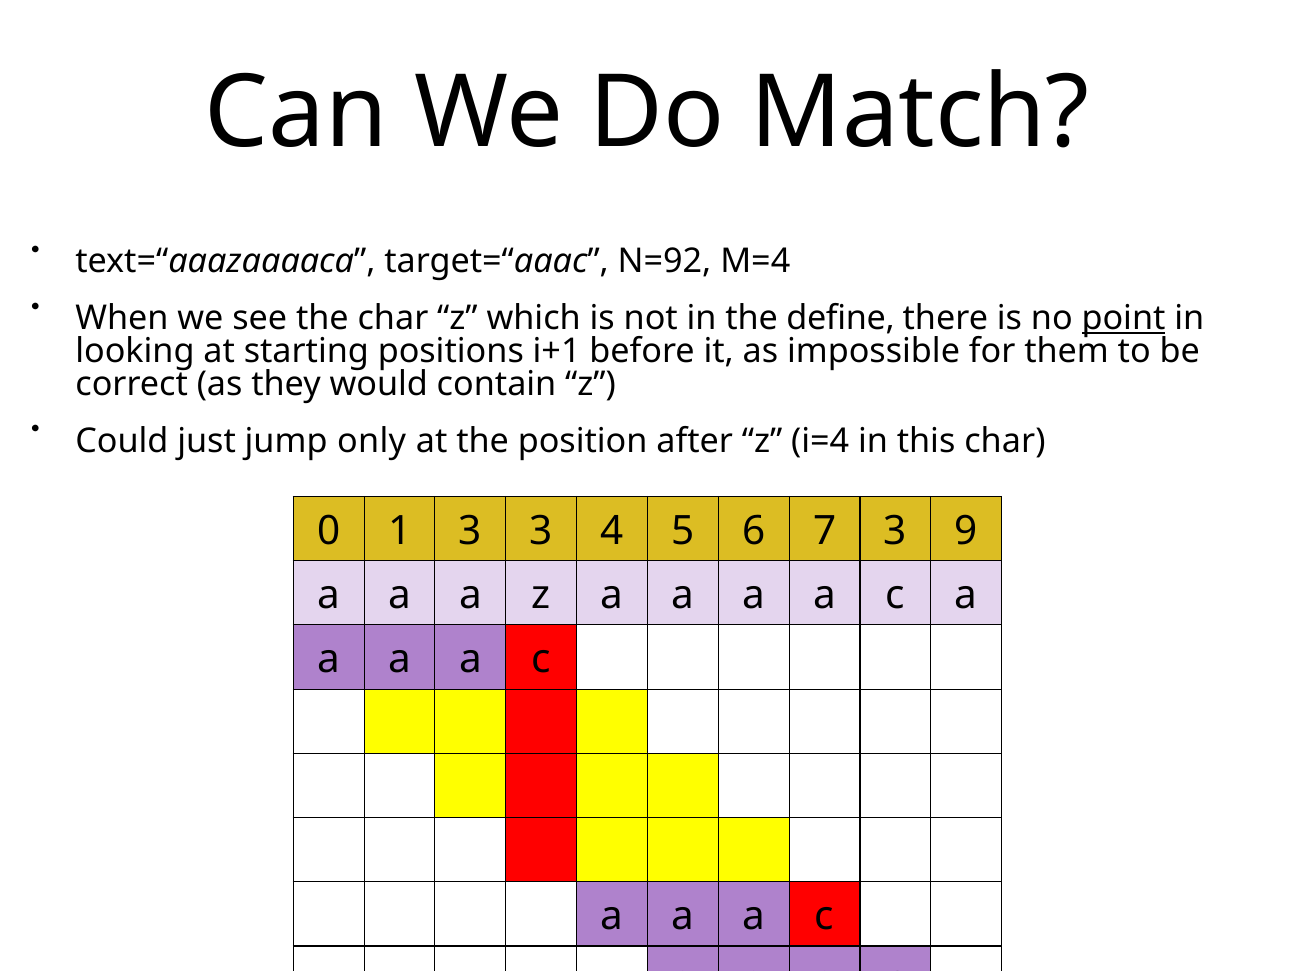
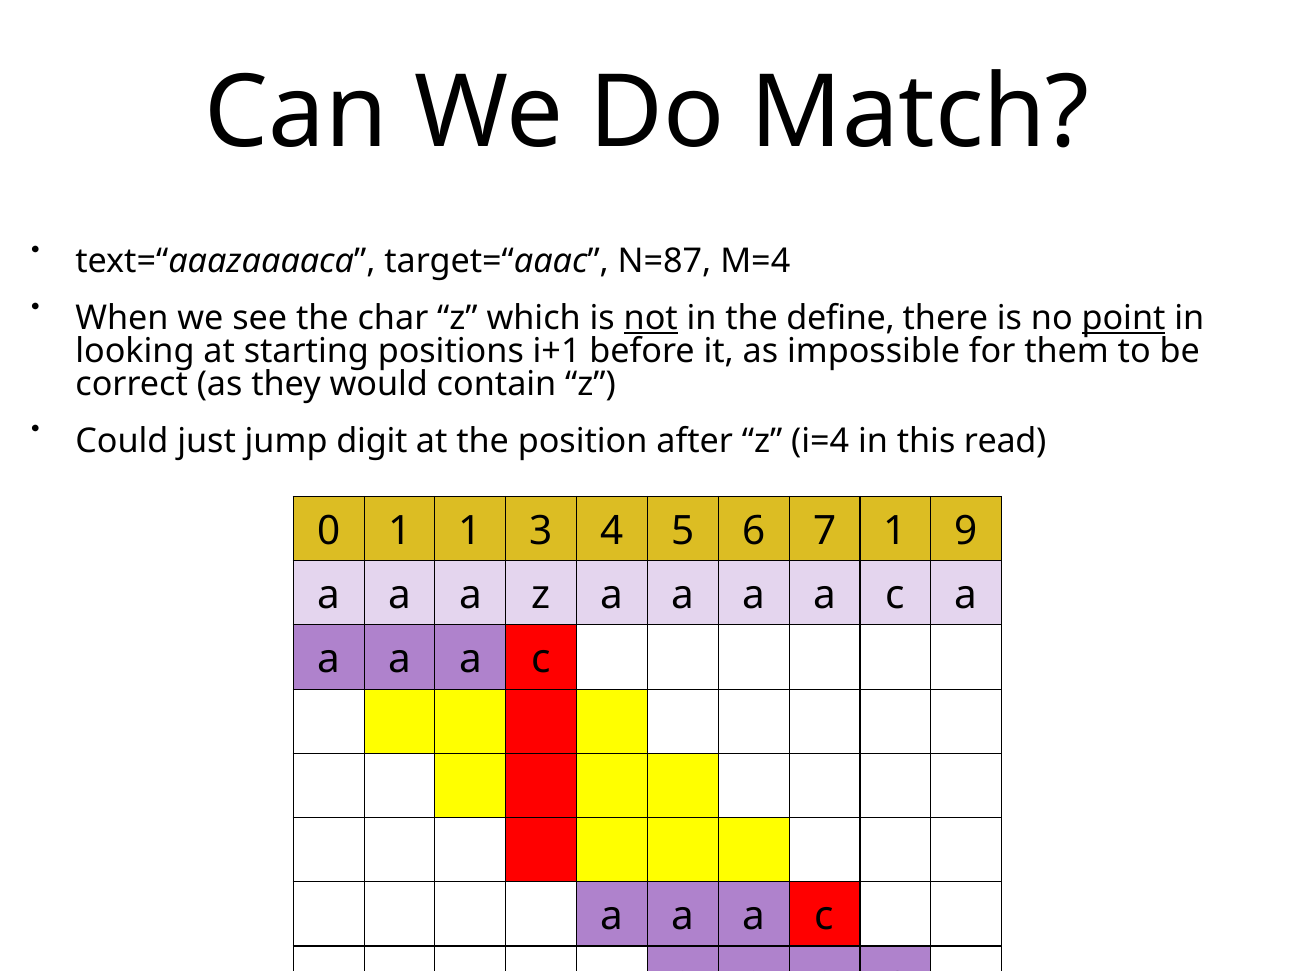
N=92: N=92 -> N=87 (665, 261)
not underline: none -> present (651, 318)
only: only -> digit (372, 441)
this char: char -> read (1005, 441)
1 3: 3 -> 1 (470, 531)
7 3: 3 -> 1 (895, 531)
